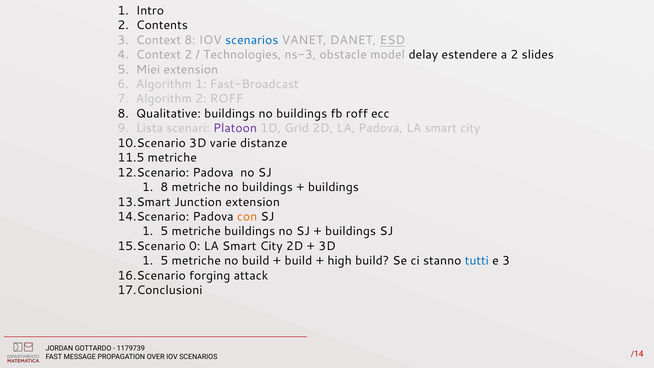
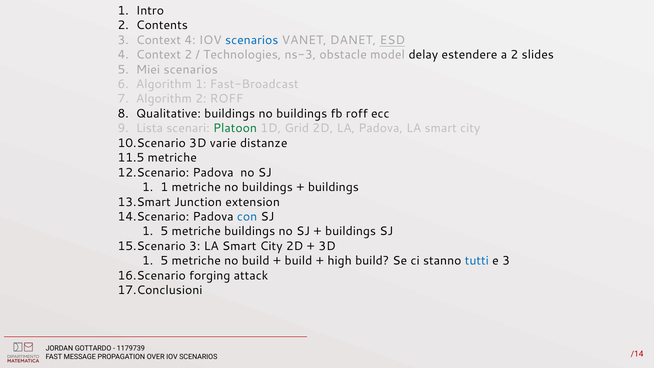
Context 8: 8 -> 4 (190, 40)
Miei extension: extension -> scenarios (191, 69)
Platoon colour: purple -> green (235, 128)
1 8: 8 -> 1 (164, 187)
con colour: orange -> blue (247, 217)
0: 0 -> 3 (195, 246)
